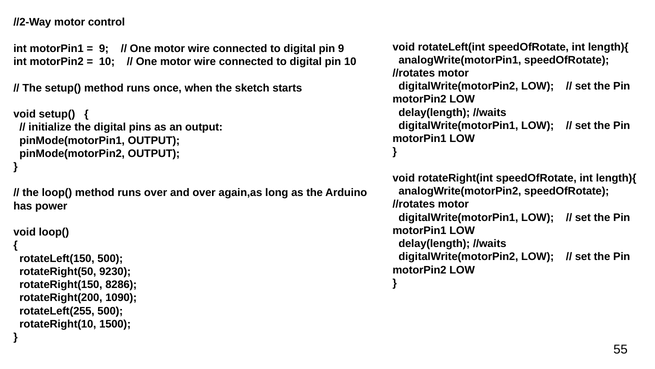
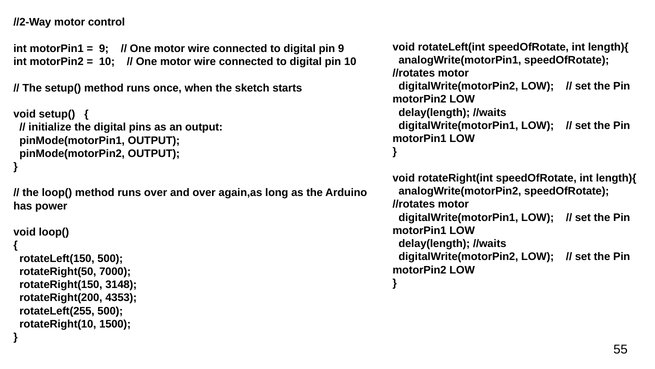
9230: 9230 -> 7000 (115, 271)
8286: 8286 -> 3148 (121, 284)
1090: 1090 -> 4353 (121, 297)
